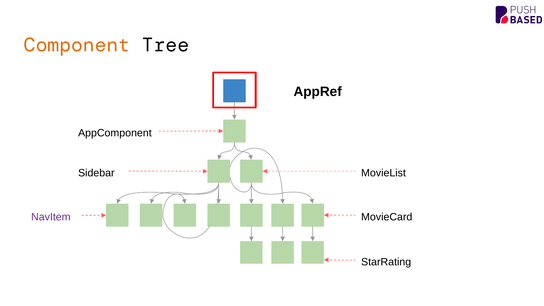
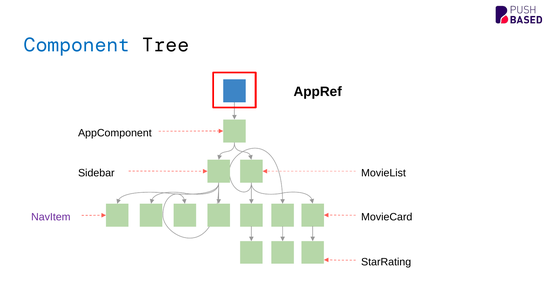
Component colour: orange -> blue (77, 45)
